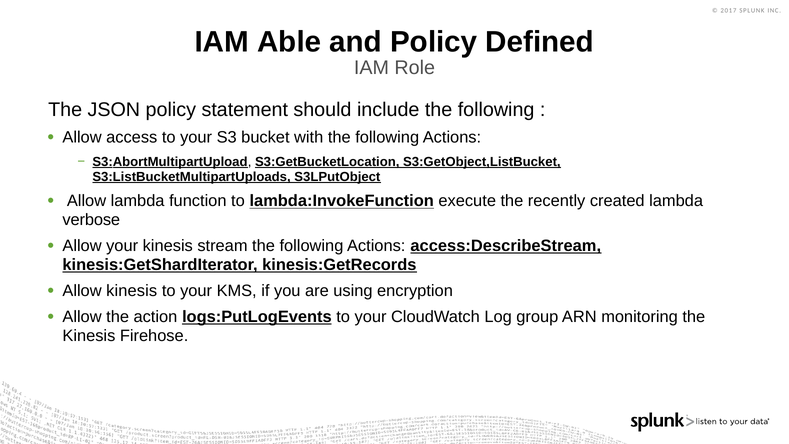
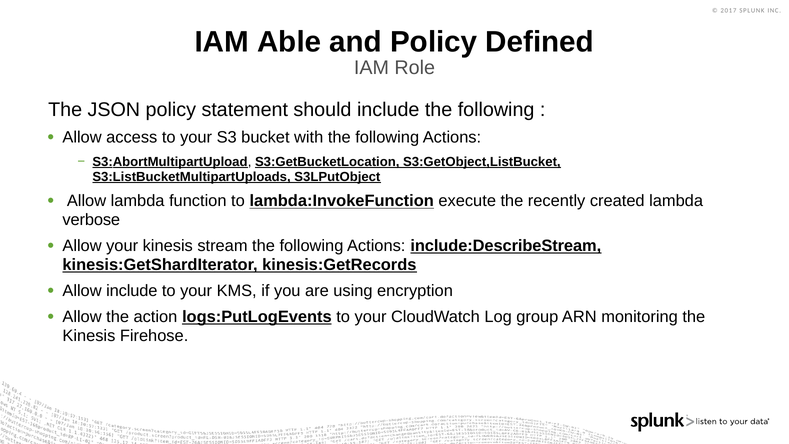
access:DescribeStream: access:DescribeStream -> include:DescribeStream (506, 246)
Allow kinesis: kinesis -> include (132, 291)
